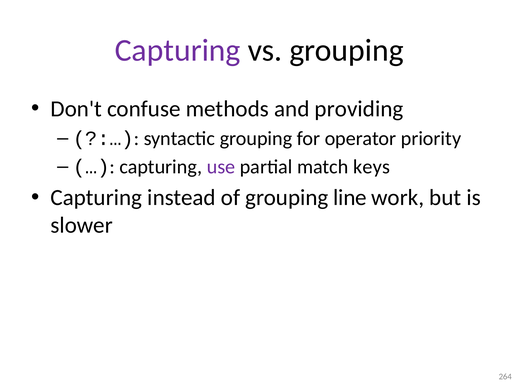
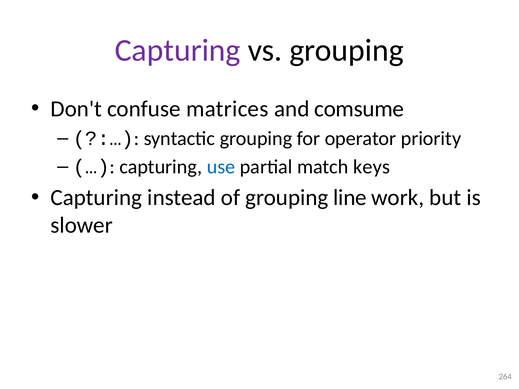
methods: methods -> matrices (227, 109)
providing: providing -> comsume (359, 109)
use colour: purple -> blue (221, 167)
